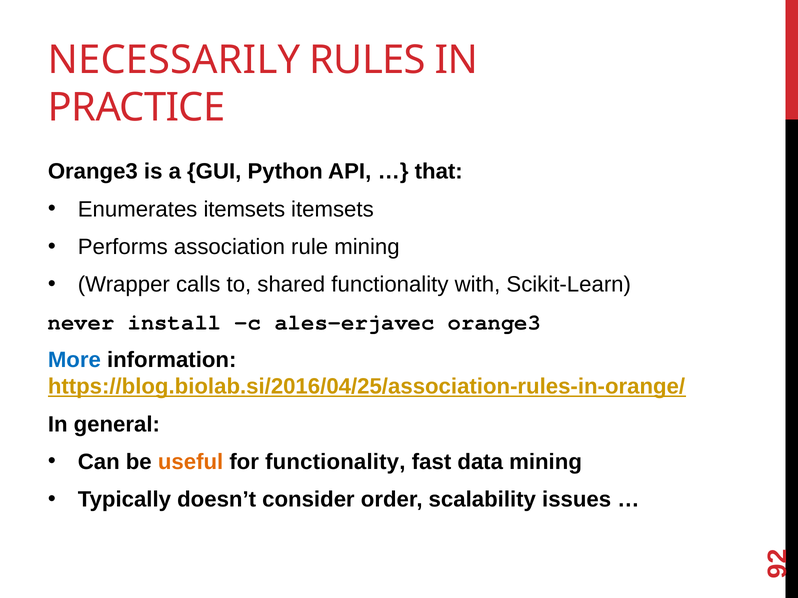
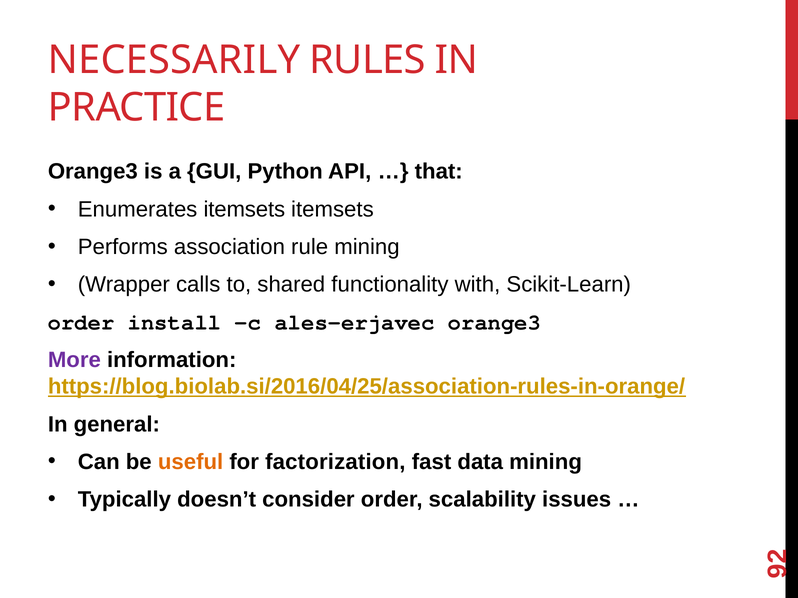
never: never -> order (81, 323)
More colour: blue -> purple (74, 360)
for functionality: functionality -> factorization (335, 462)
